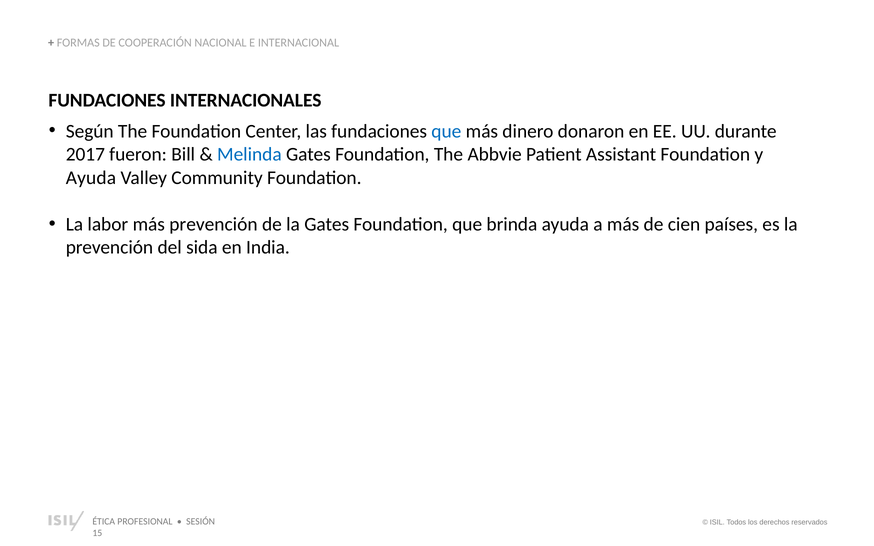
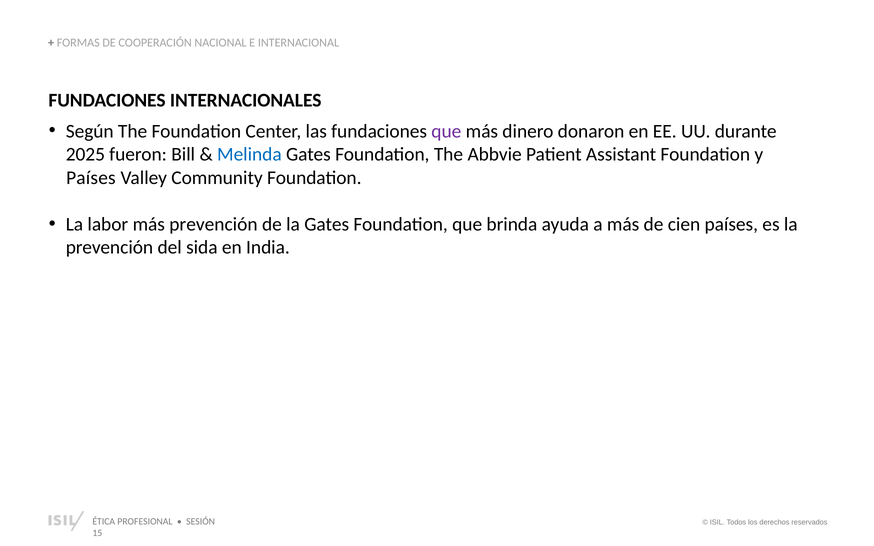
que colour: blue -> purple (446, 131)
2017: 2017 -> 2025 (85, 154)
Ayuda: Ayuda -> Países (91, 178)
